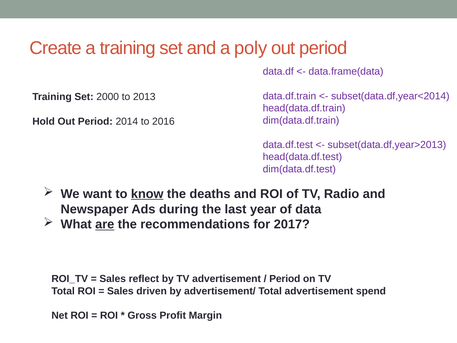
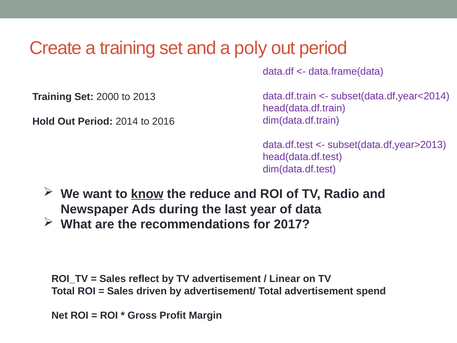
deaths: deaths -> reduce (210, 194)
are underline: present -> none (105, 224)
Period: Period -> Linear (285, 279)
